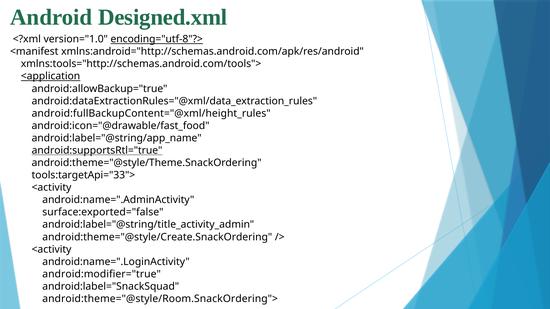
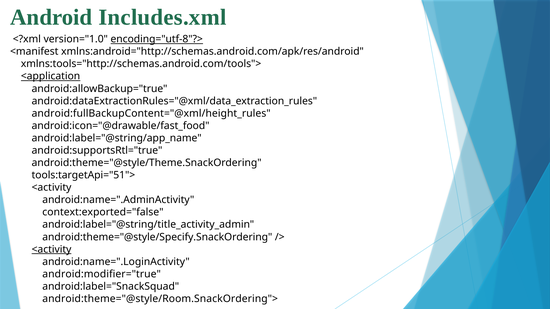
Designed.xml: Designed.xml -> Includes.xml (162, 17)
android:supportsRtl="true underline: present -> none (97, 151)
tools:targetApi="33">: tools:targetApi="33"> -> tools:targetApi="51"> (83, 175)
surface:exported="false: surface:exported="false -> context:exported="false (103, 212)
android:theme="@style/Create.SnackOrdering: android:theme="@style/Create.SnackOrdering -> android:theme="@style/Specify.SnackOrdering (157, 237)
<activity underline: none -> present (51, 250)
